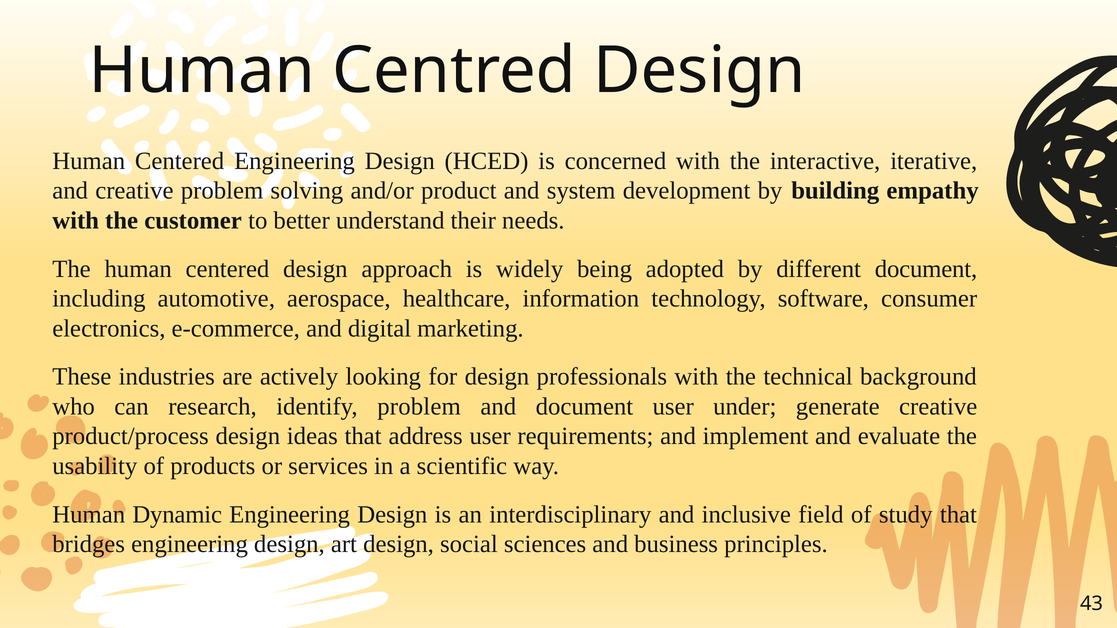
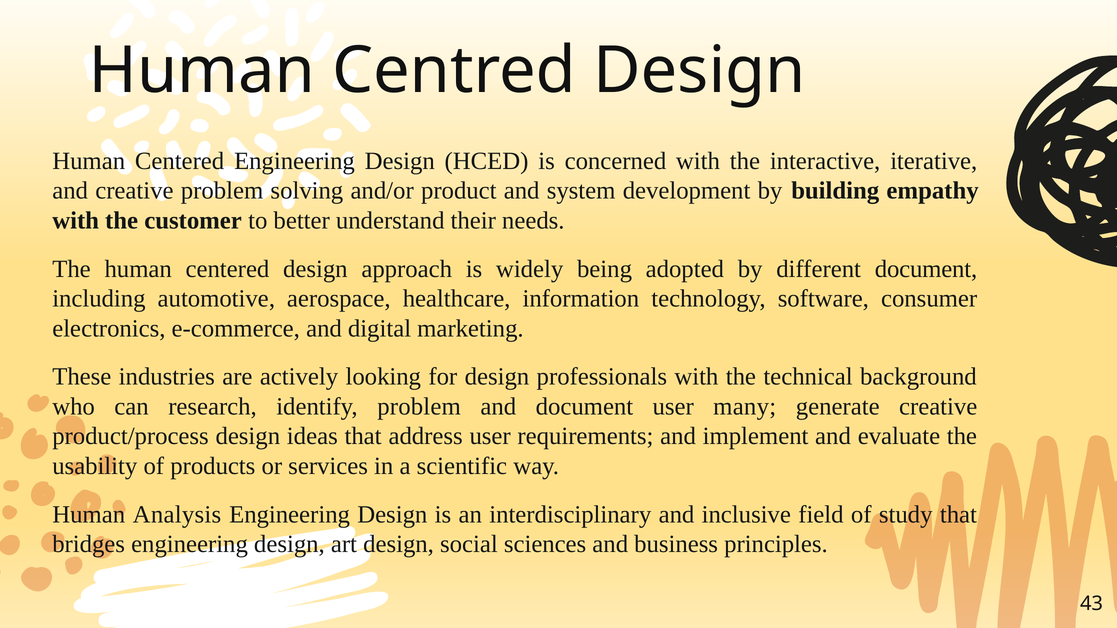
under: under -> many (745, 407)
Dynamic: Dynamic -> Analysis (177, 515)
